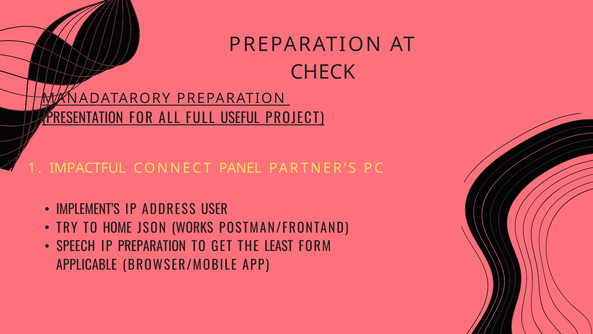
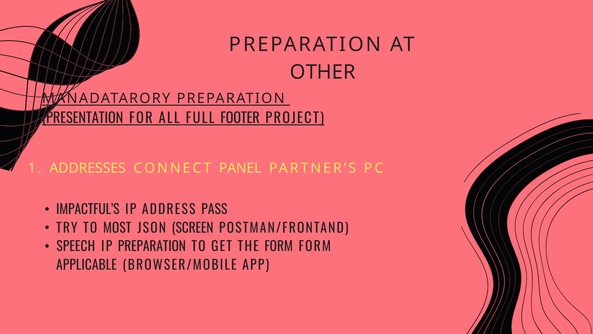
CHECK: CHECK -> OTHER (323, 72)
USEFUL: USEFUL -> FOOTER (240, 118)
IMPACTFUL: IMPACTFUL -> ADDRESSES (88, 168)
IMPLEMENT’S: IMPLEMENT’S -> IMPACTFUL’S (88, 209)
USER: USER -> PASS (214, 209)
HOME: HOME -> MOST (117, 228)
WORKS: WORKS -> SCREEN (193, 228)
THE LEAST: LEAST -> FORM (279, 246)
